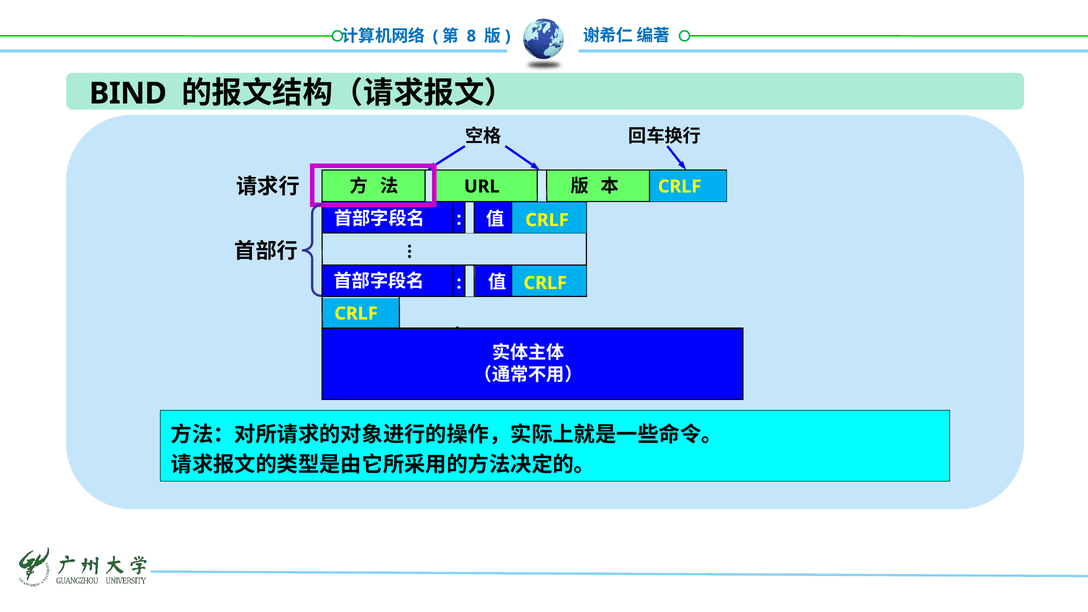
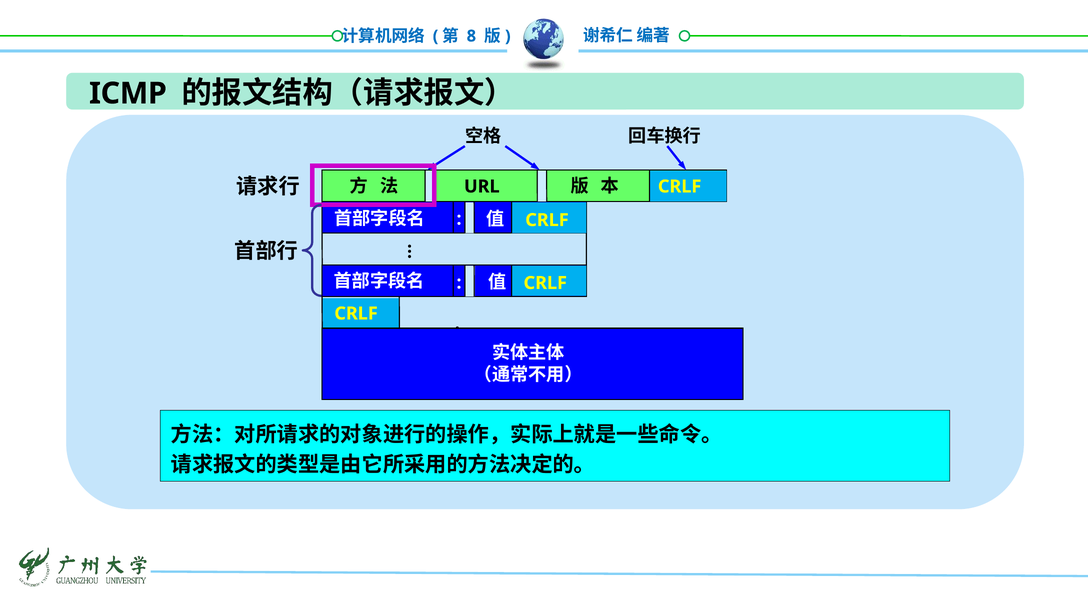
BIND: BIND -> ICMP (128, 93)
